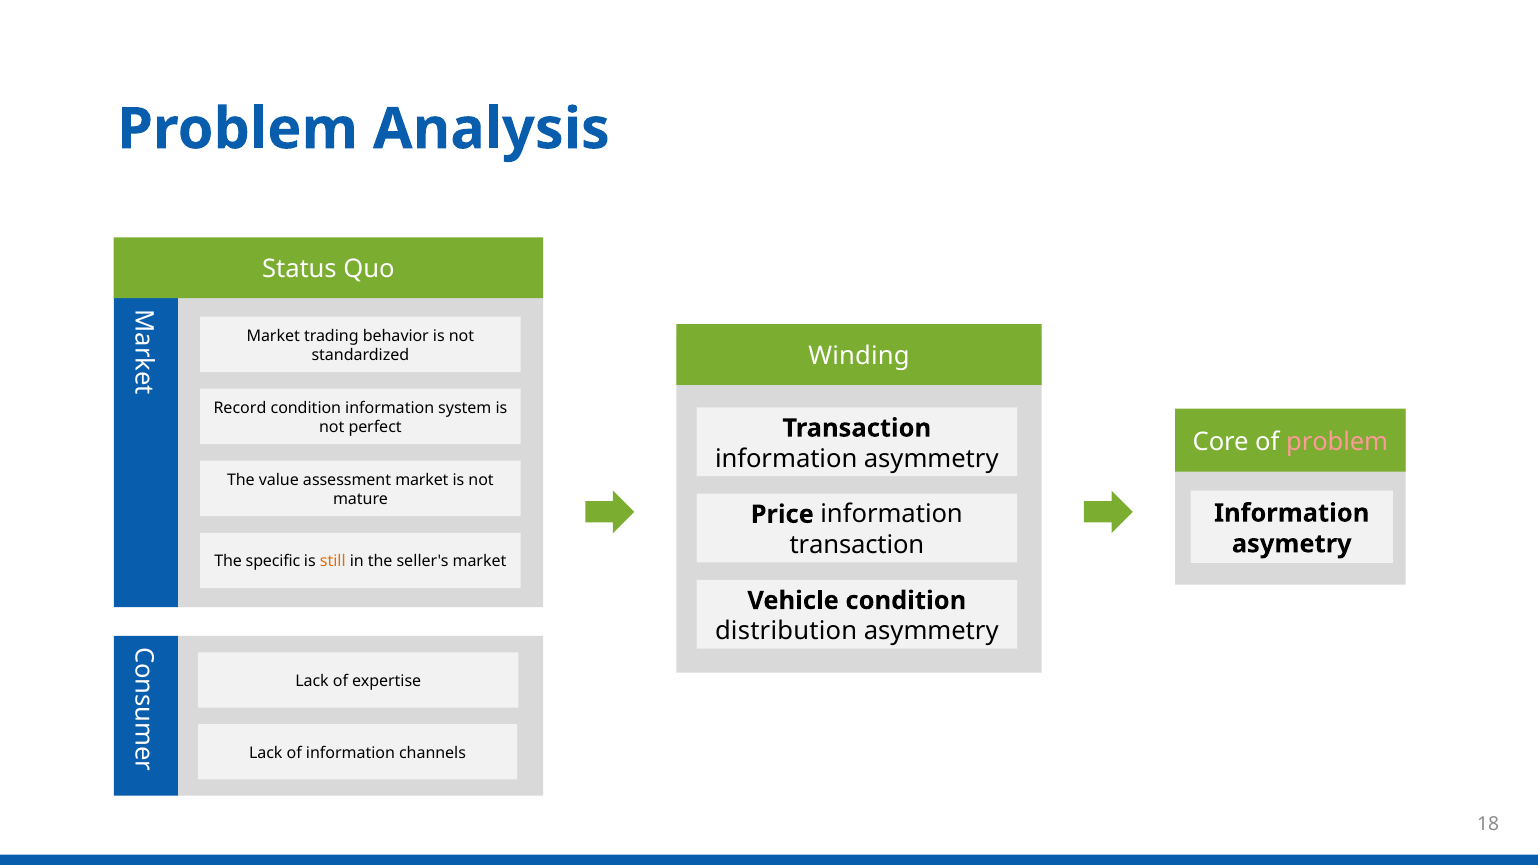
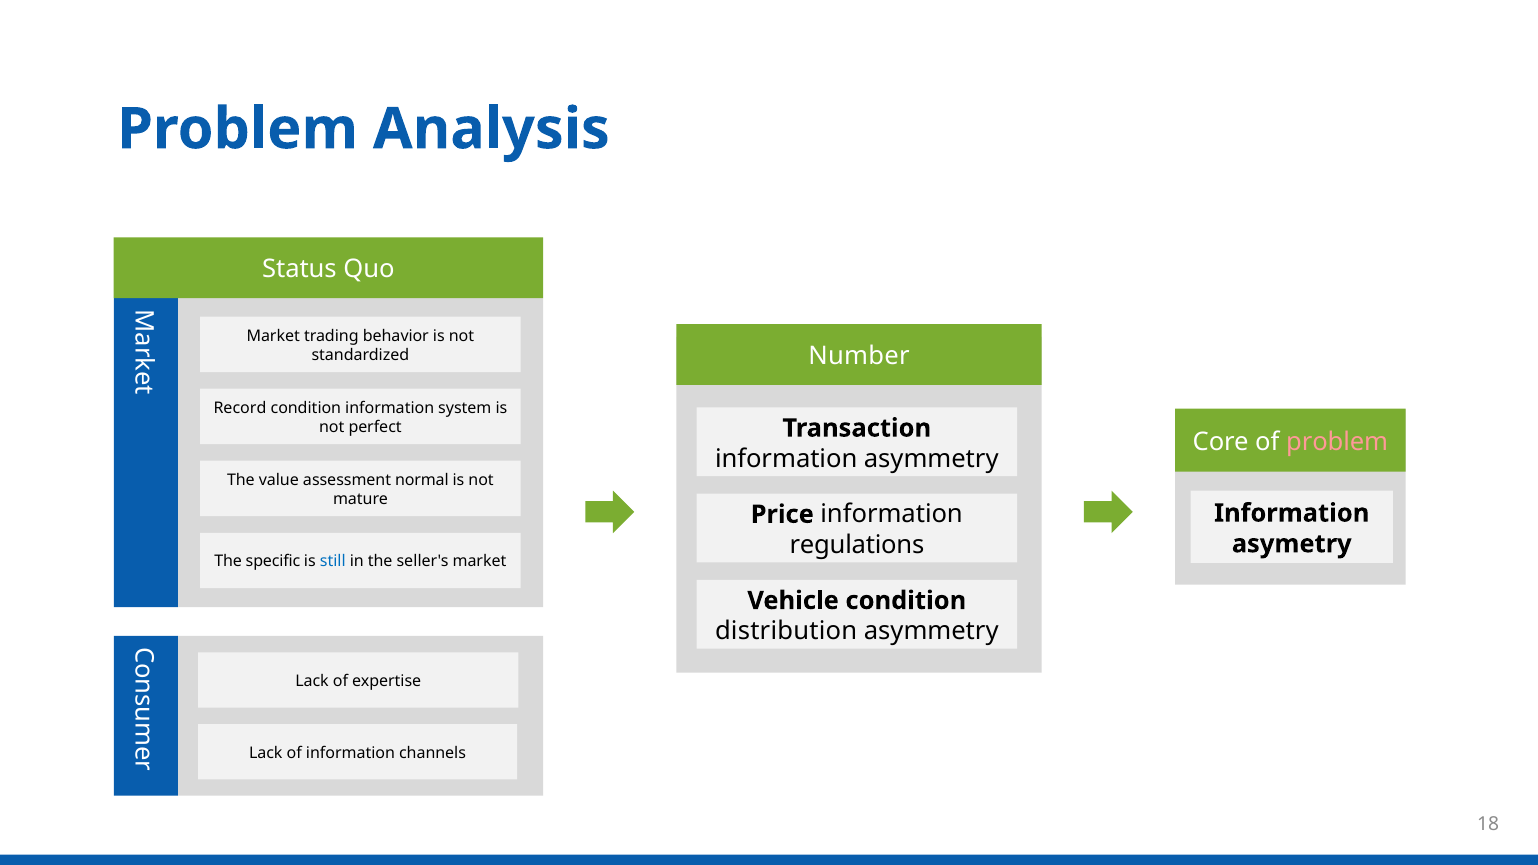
Winding: Winding -> Number (859, 356)
assessment market: market -> normal (422, 480)
transaction: transaction -> regulations (857, 545)
still colour: orange -> blue (333, 562)
